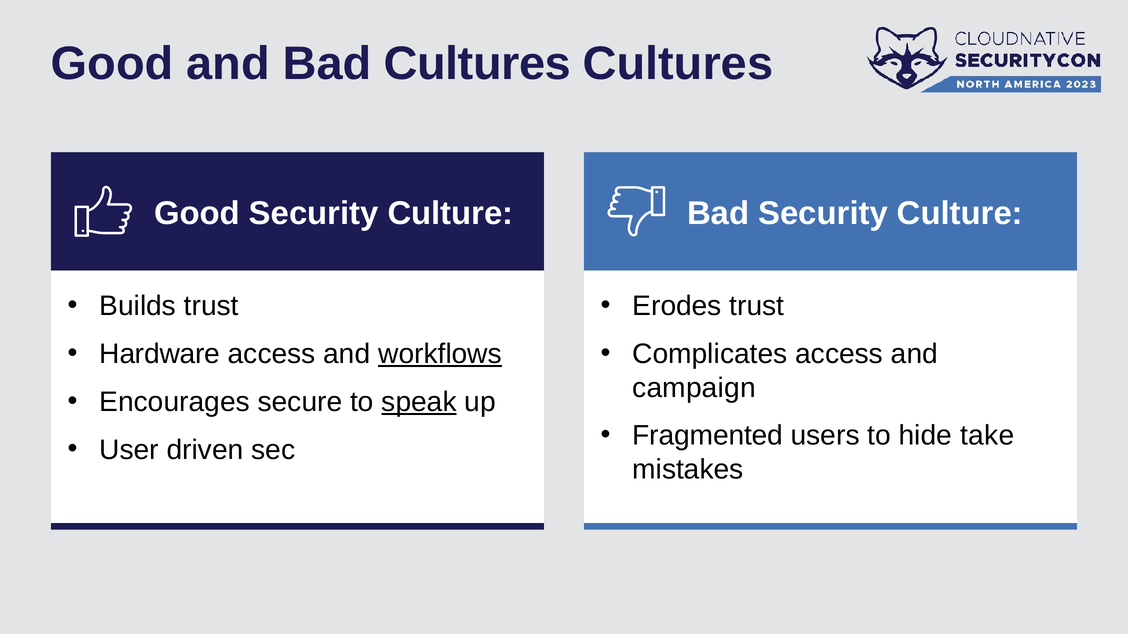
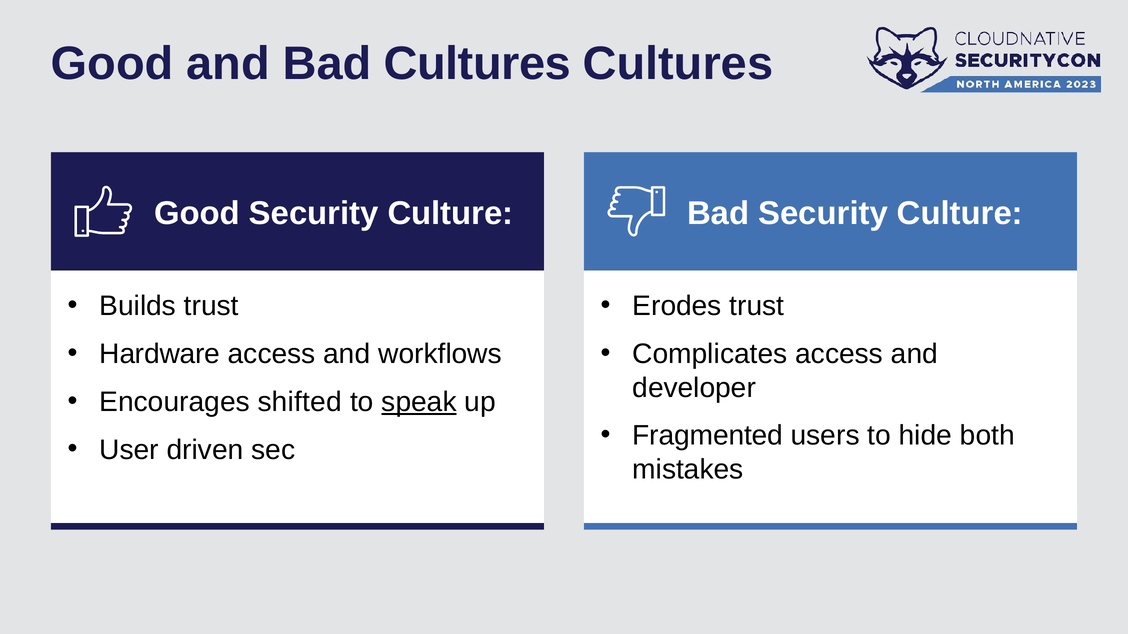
workflows underline: present -> none (440, 354)
campaign: campaign -> developer (694, 388)
secure: secure -> shifted (300, 402)
take: take -> both (987, 436)
